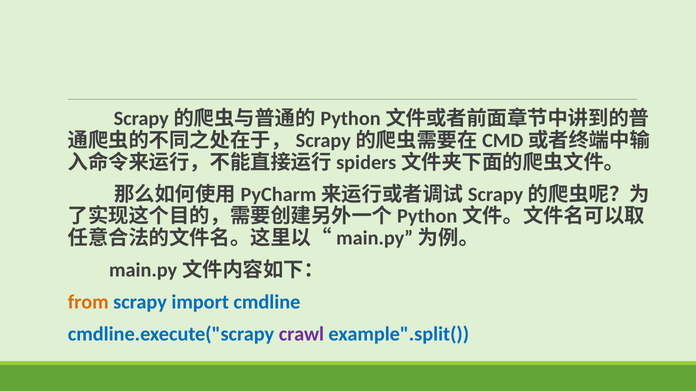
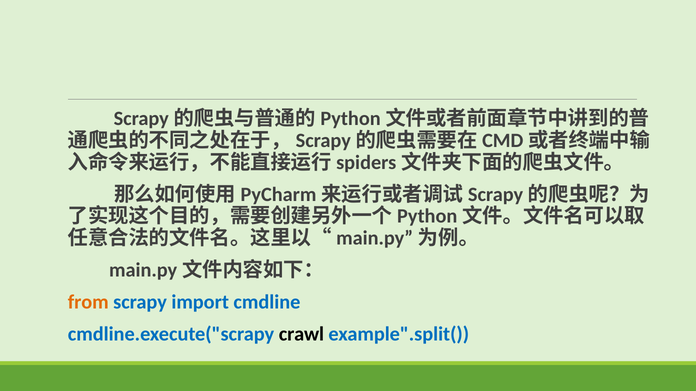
crawl colour: purple -> black (301, 334)
